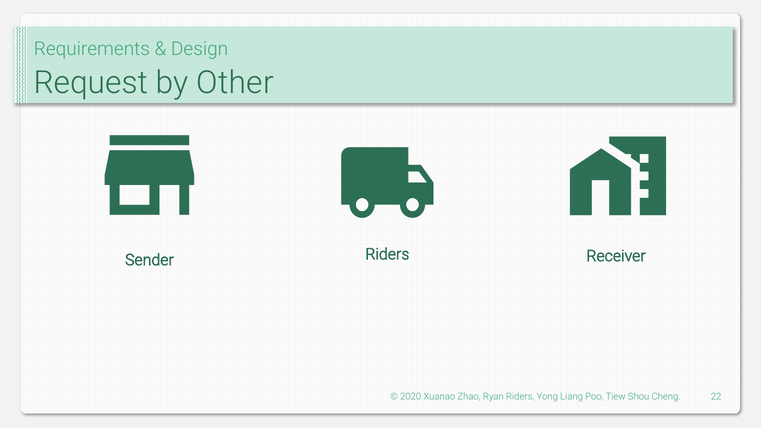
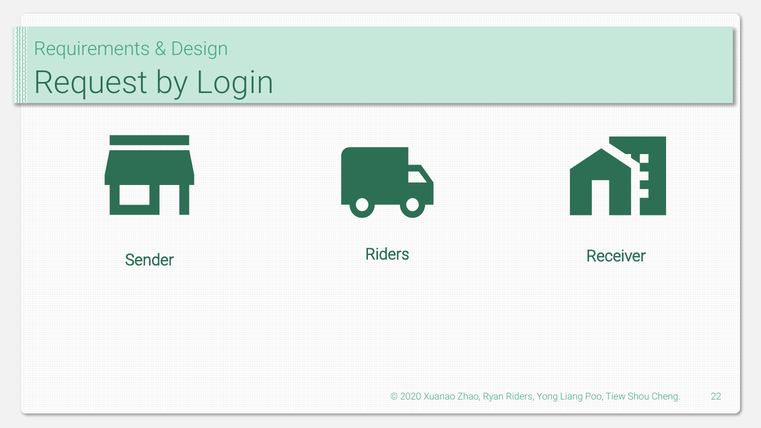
Other: Other -> Login (235, 83)
